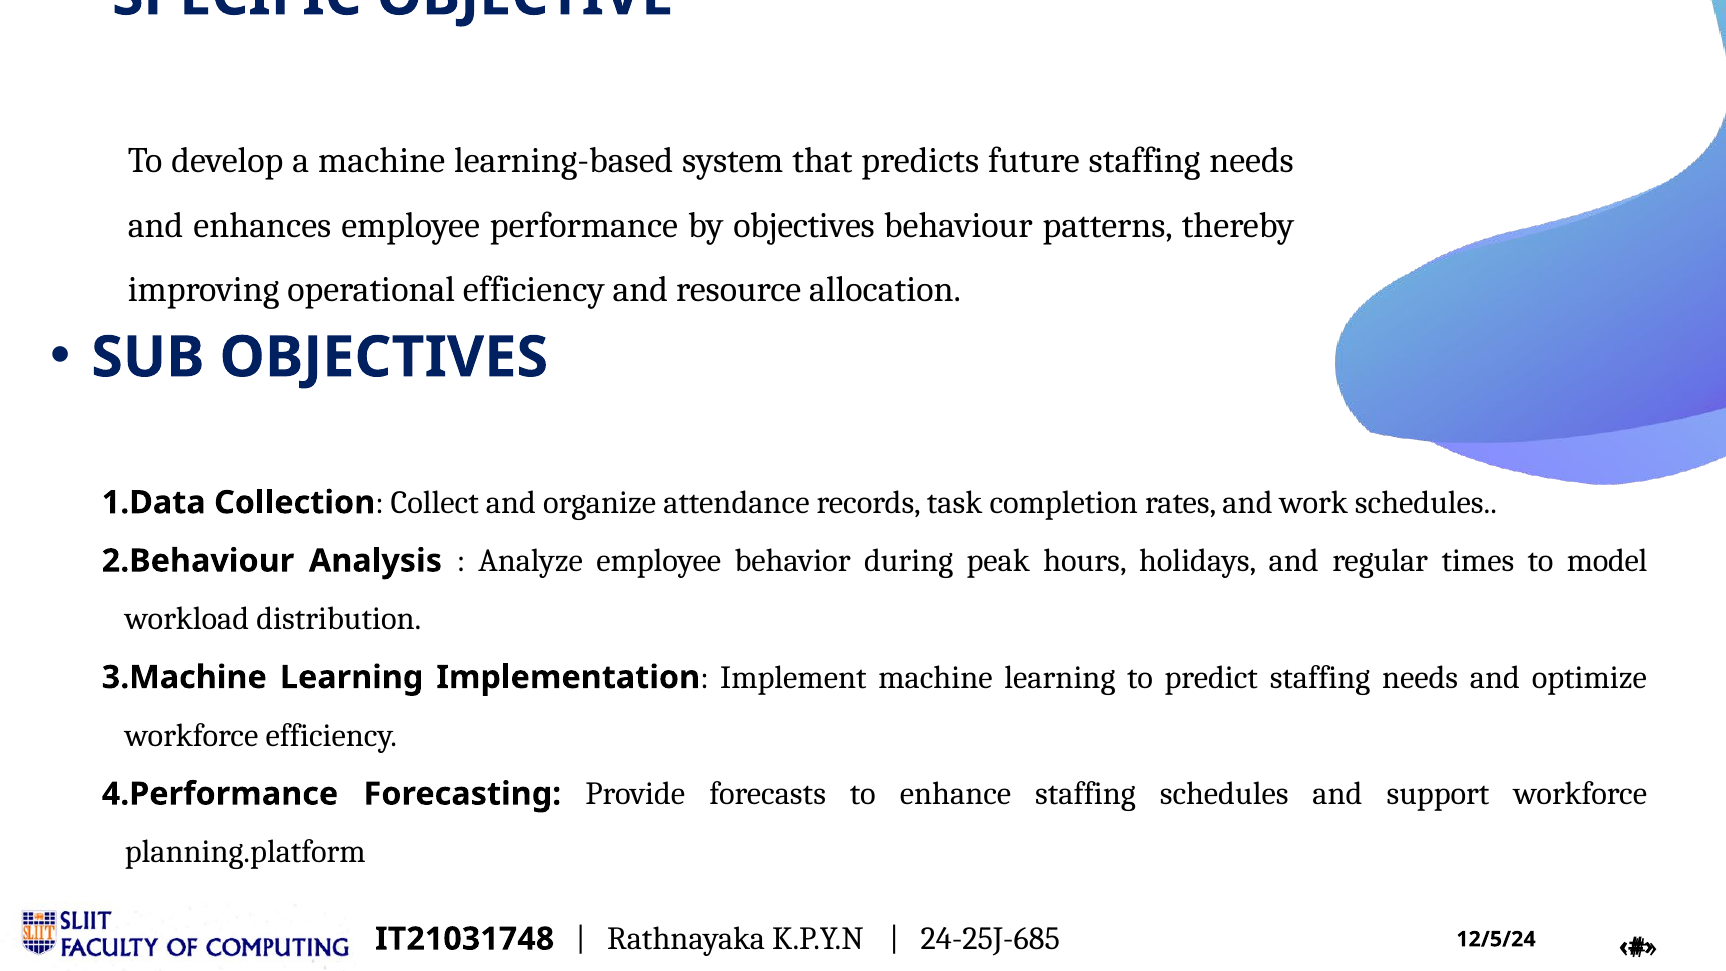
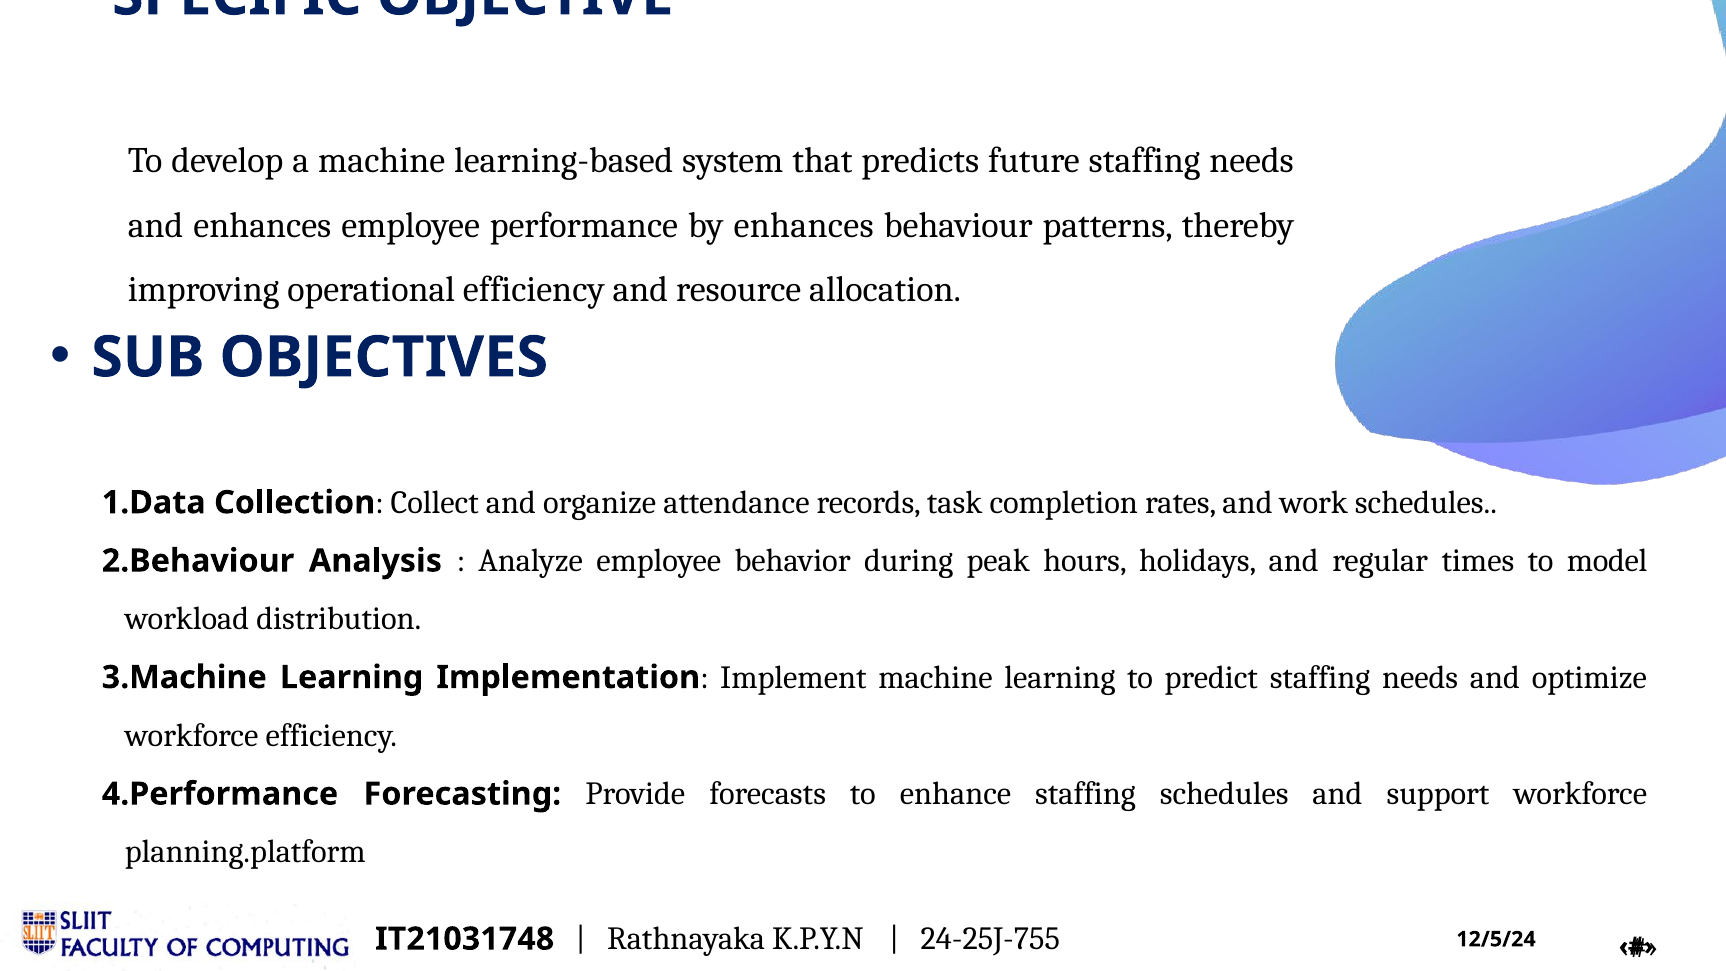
by objectives: objectives -> enhances (804, 225)
24-25J-685: 24-25J-685 -> 24-25J-755 (990, 939)
